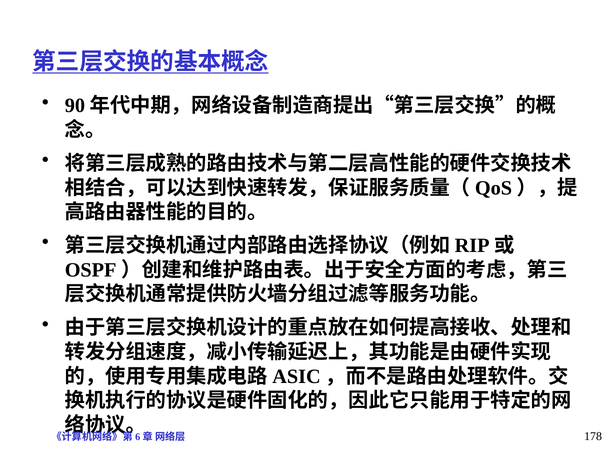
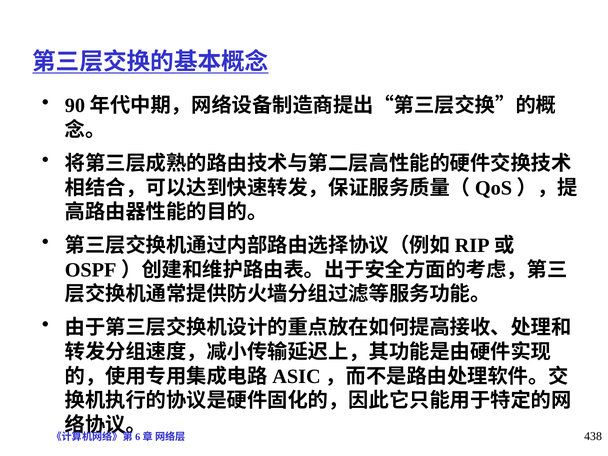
178: 178 -> 438 (593, 437)
